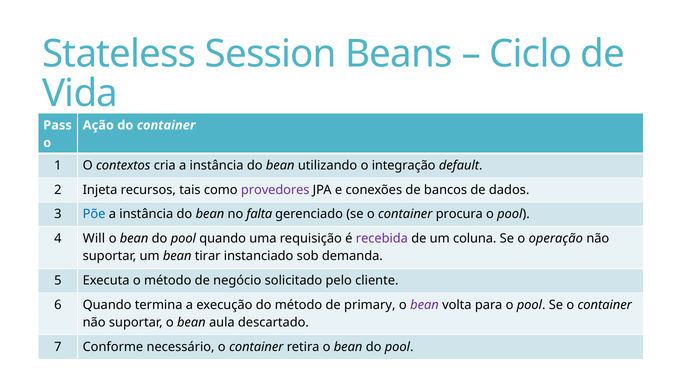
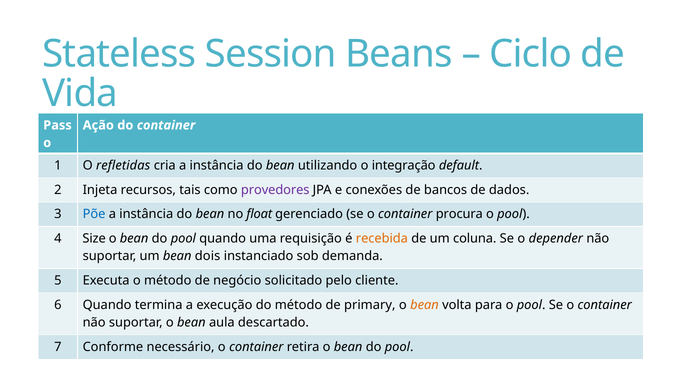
contextos: contextos -> refletidas (123, 165)
falta: falta -> float (259, 214)
Will: Will -> Size (94, 238)
recebida colour: purple -> orange (382, 238)
operação: operação -> depender (556, 238)
tirar: tirar -> dois (208, 256)
bean colour: purple -> orange (425, 305)
